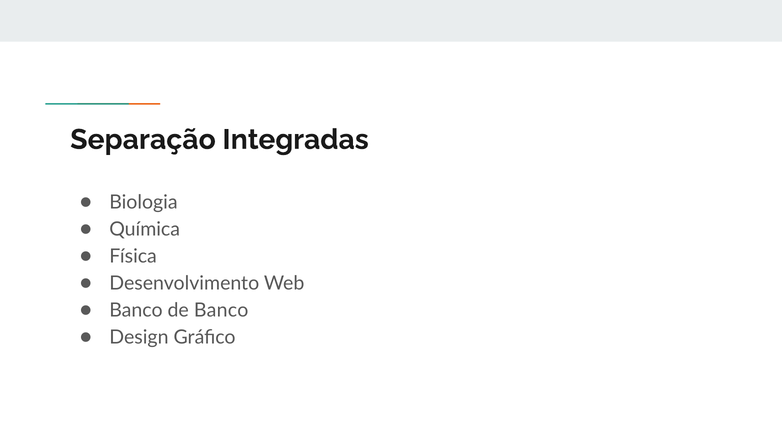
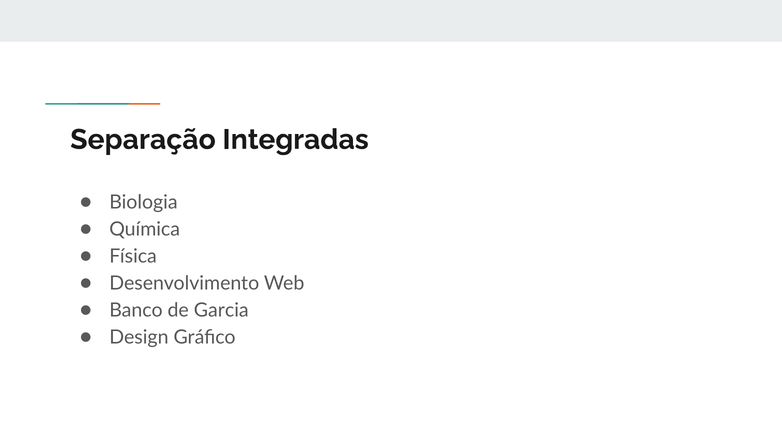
de Banco: Banco -> Garcia (221, 310)
